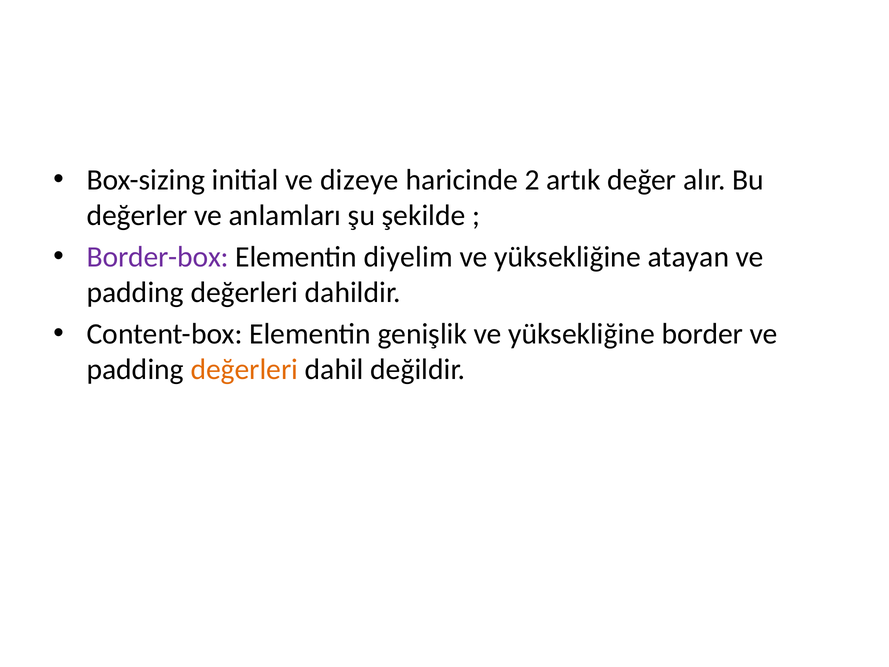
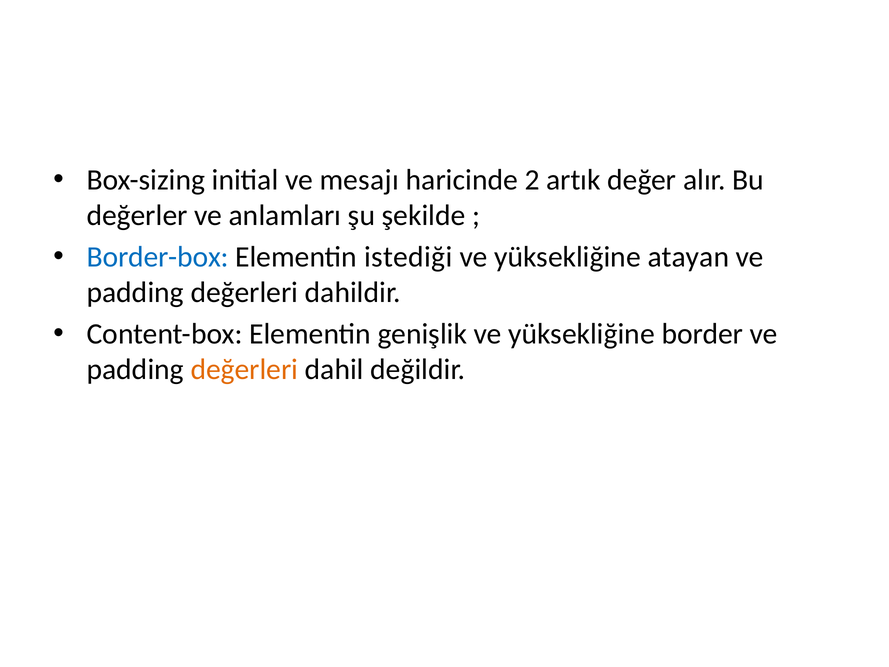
dizeye: dizeye -> mesajı (359, 180)
Border-box colour: purple -> blue (158, 257)
diyelim: diyelim -> istediği (408, 257)
